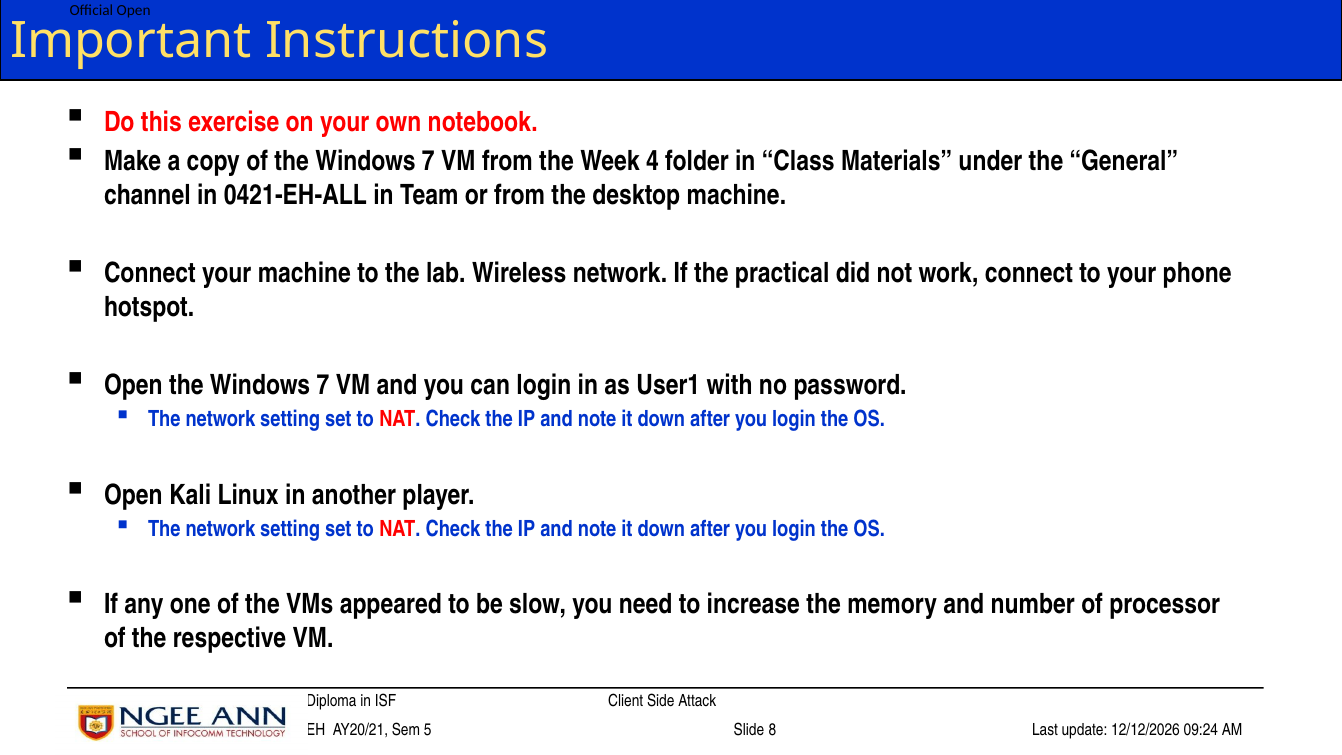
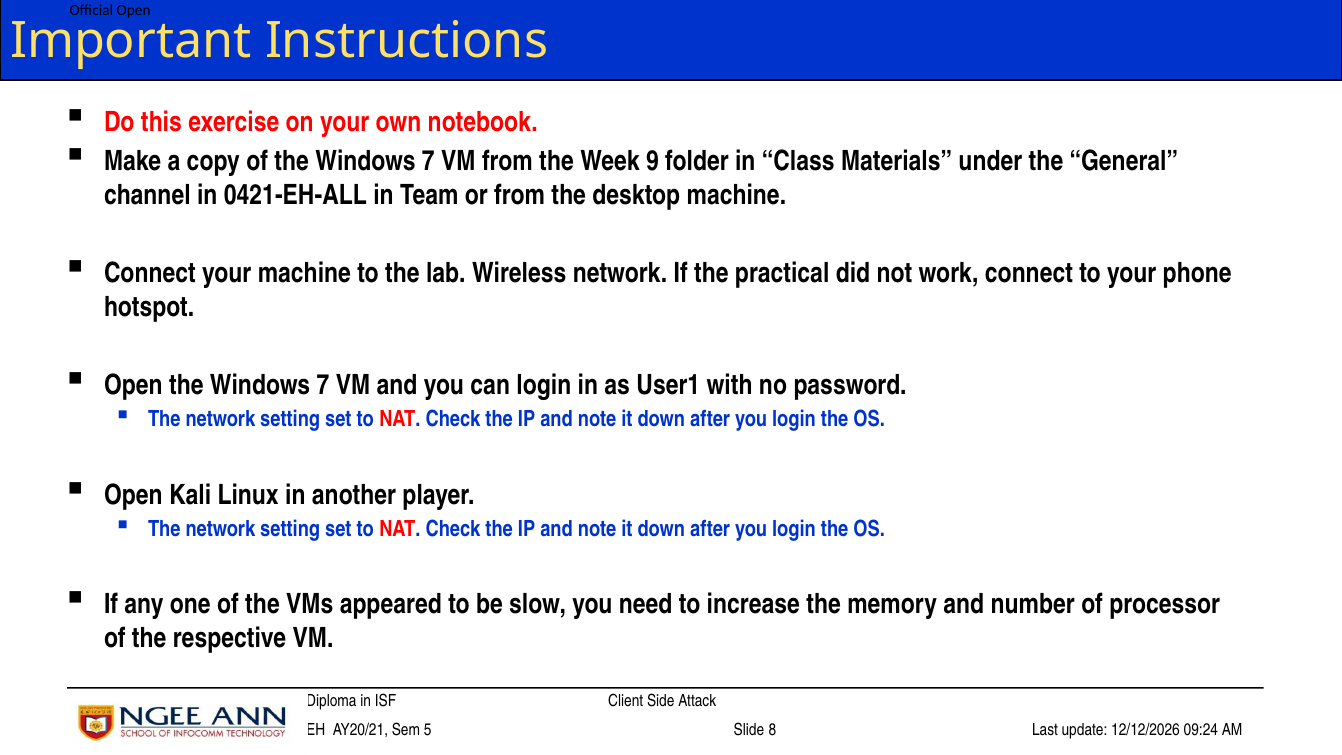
4: 4 -> 9 (652, 161)
